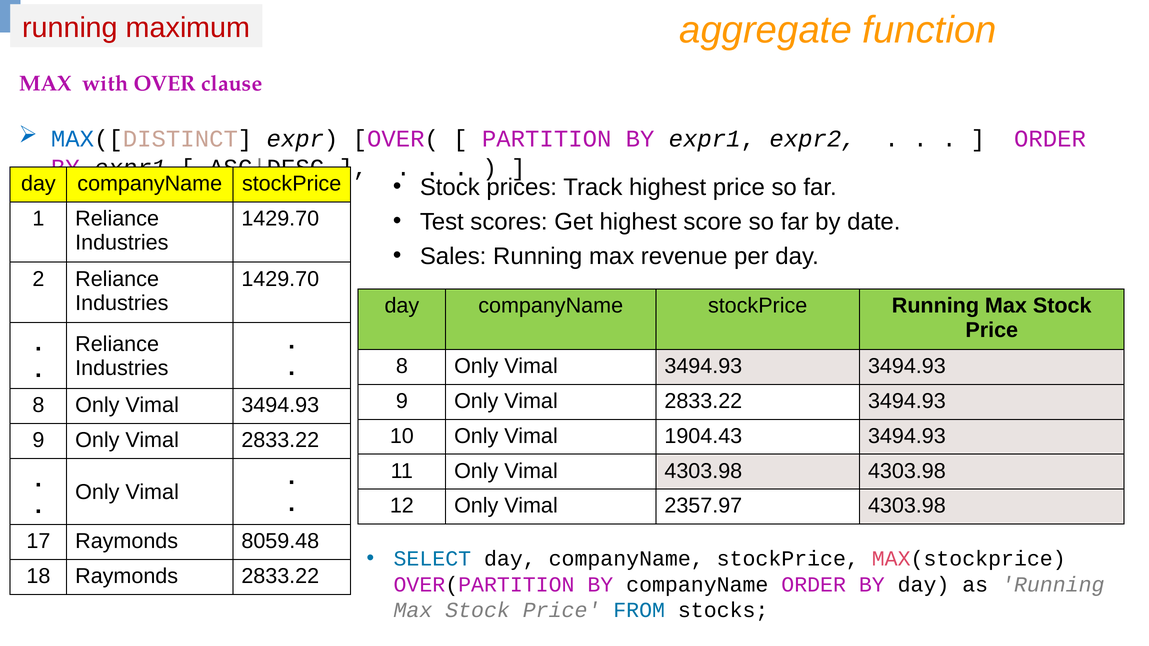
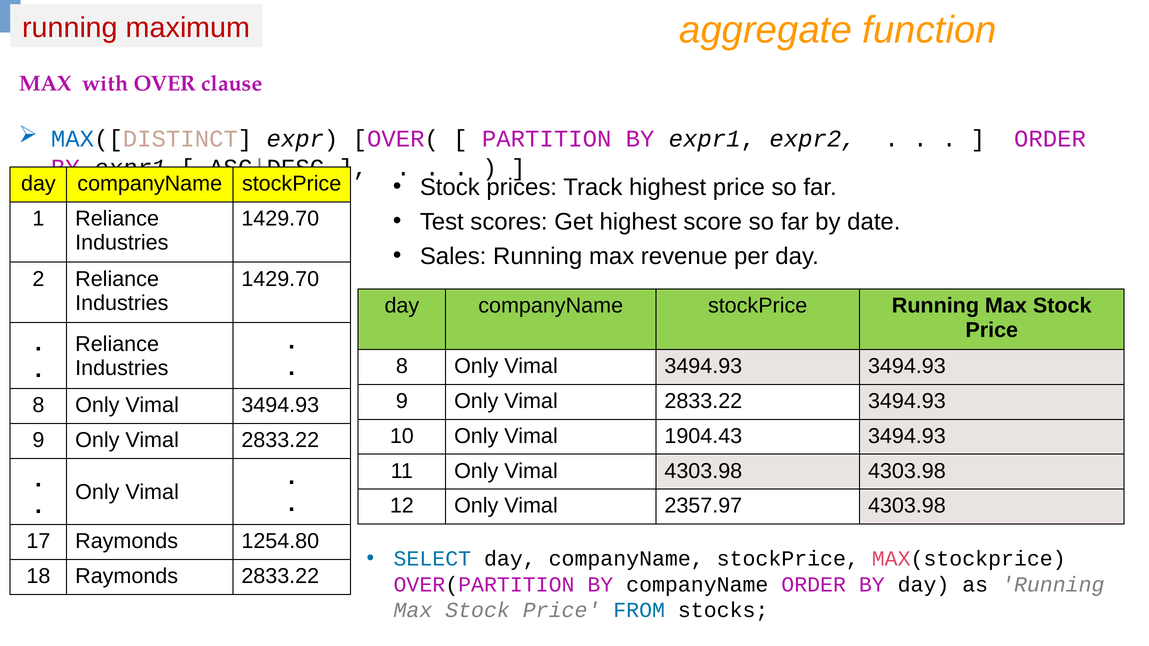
8059.48: 8059.48 -> 1254.80 (280, 542)
